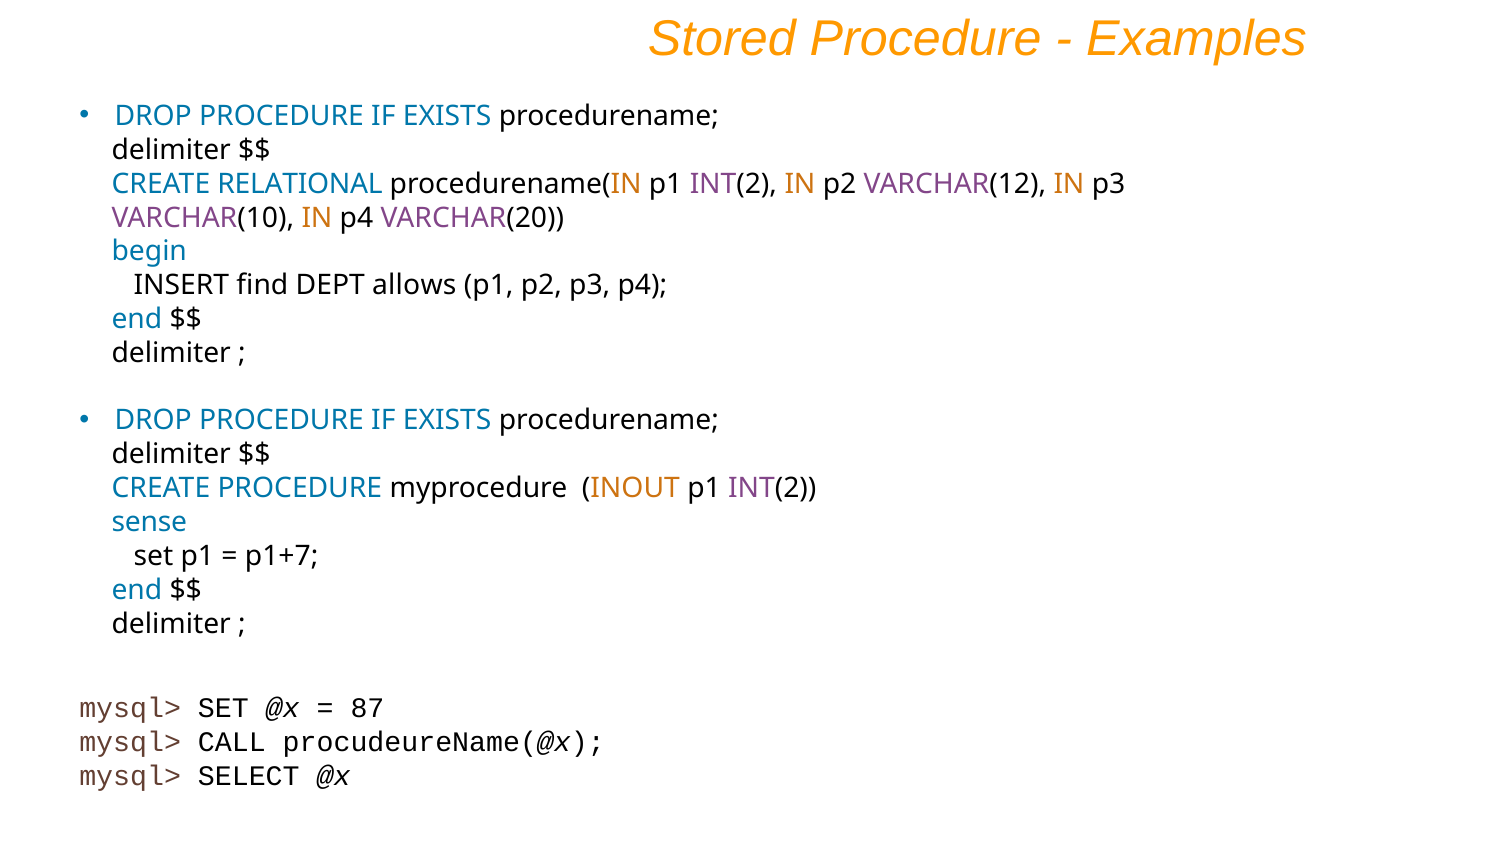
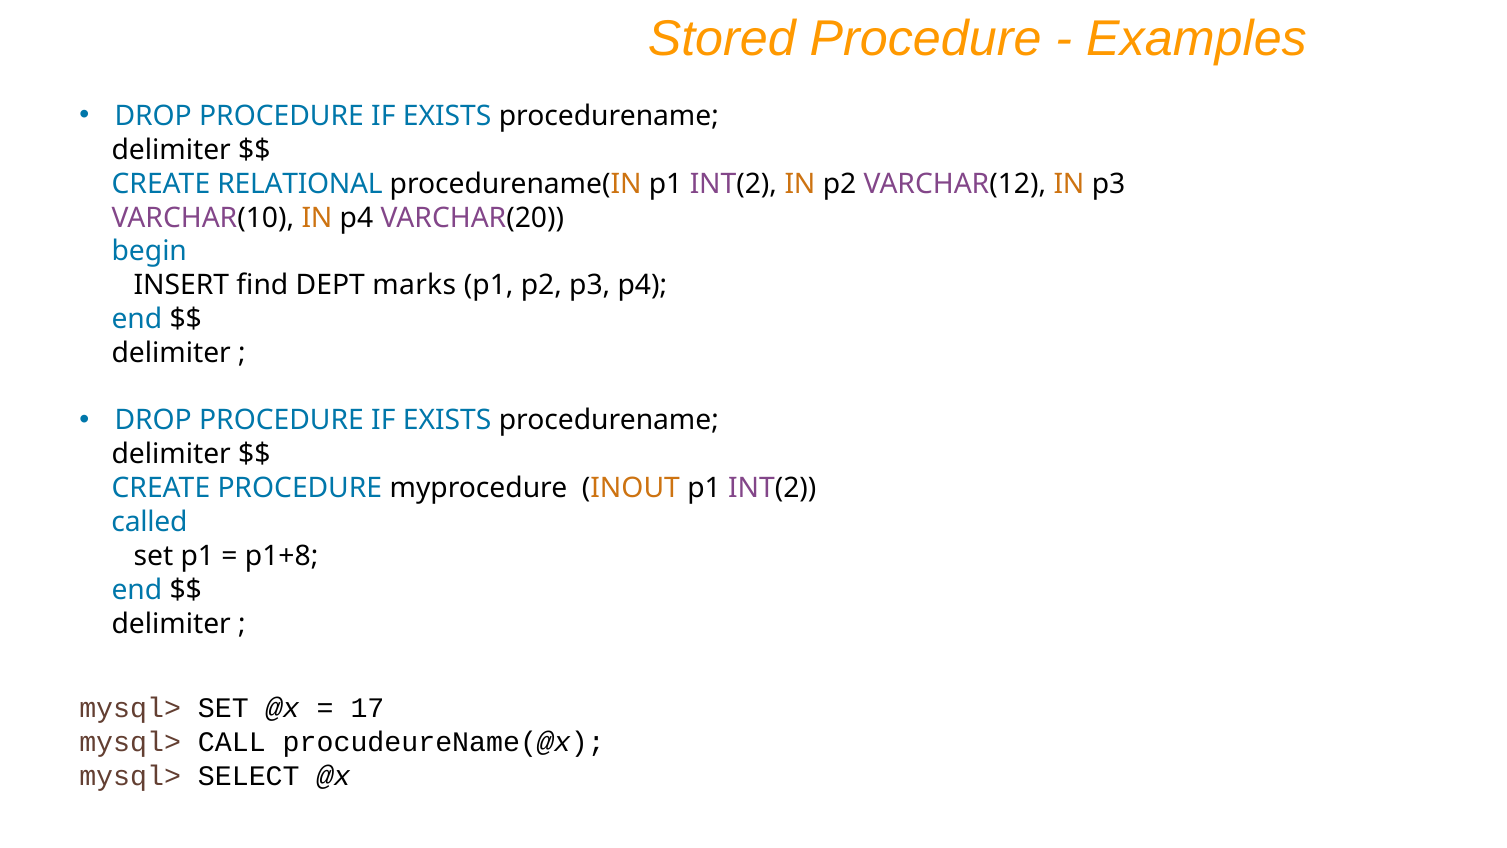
allows: allows -> marks (414, 285)
sense: sense -> called (149, 522)
p1+7: p1+7 -> p1+8 (282, 556)
87: 87 -> 17 (367, 708)
